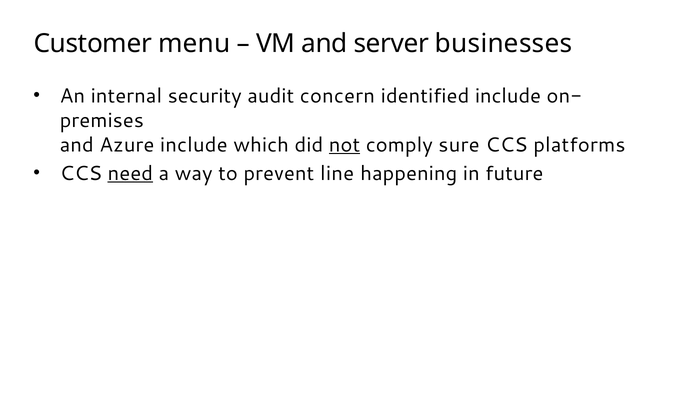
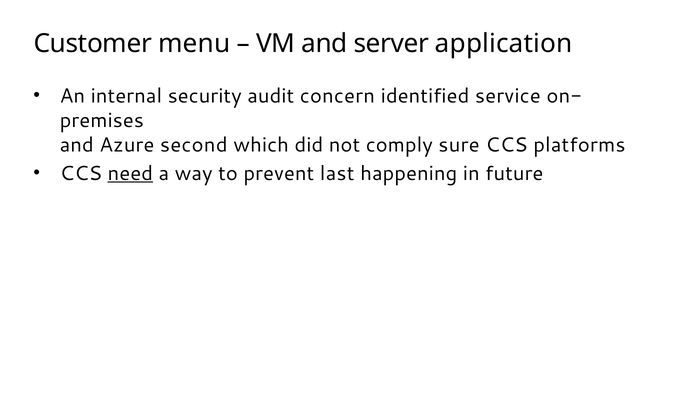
businesses: businesses -> application (504, 44)
identified include: include -> service (508, 96)
Azure include: include -> second (194, 145)
not underline: present -> none (345, 145)
line: line -> last (337, 173)
